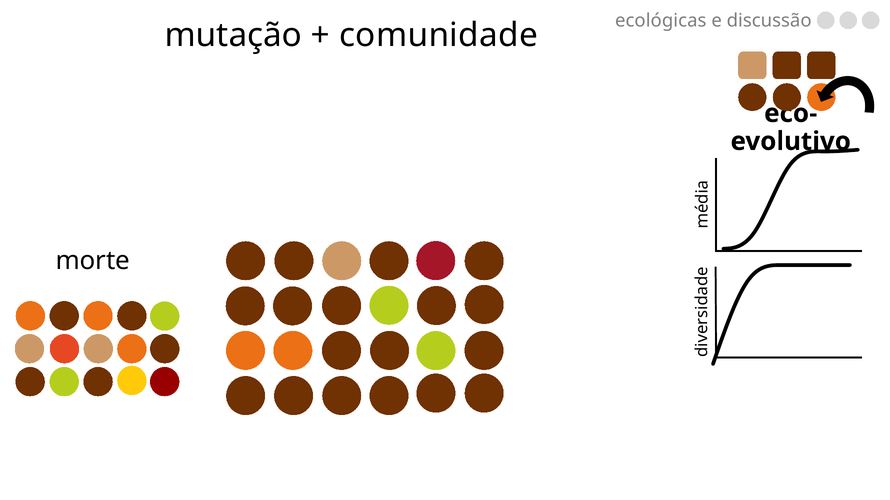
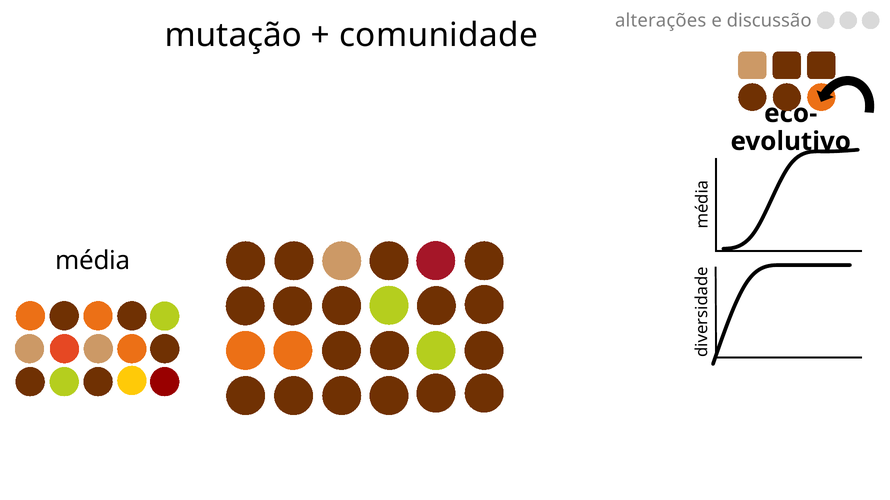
ecológicas: ecológicas -> alterações (661, 21)
morte: morte -> média (93, 261)
